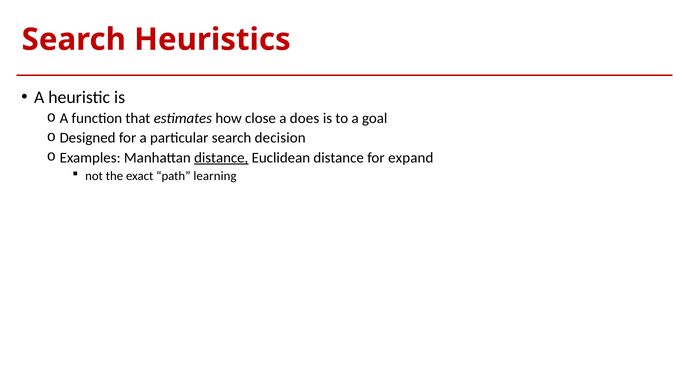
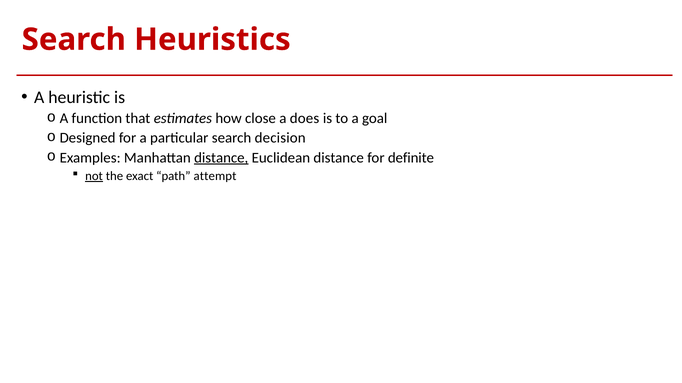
expand: expand -> definite (411, 158)
not underline: none -> present (94, 176)
learning: learning -> attempt (215, 176)
